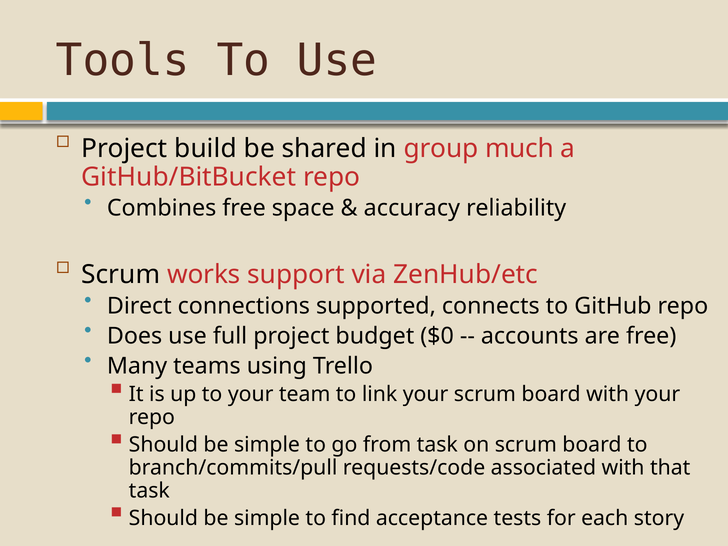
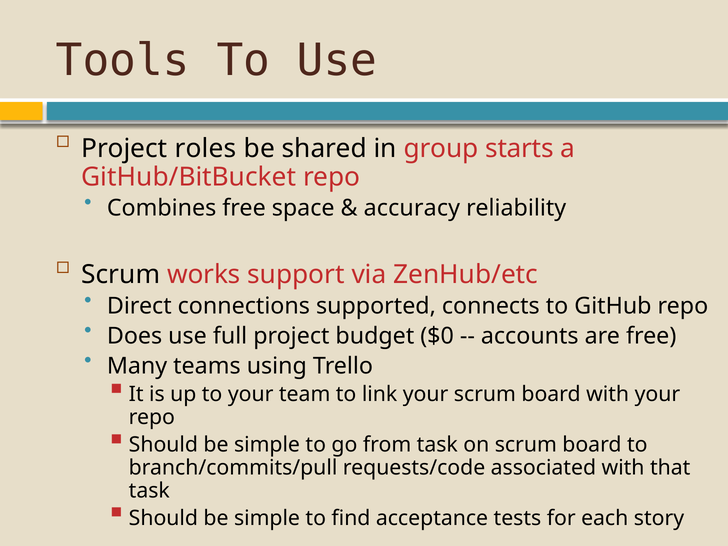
build: build -> roles (206, 149)
much: much -> starts (520, 149)
